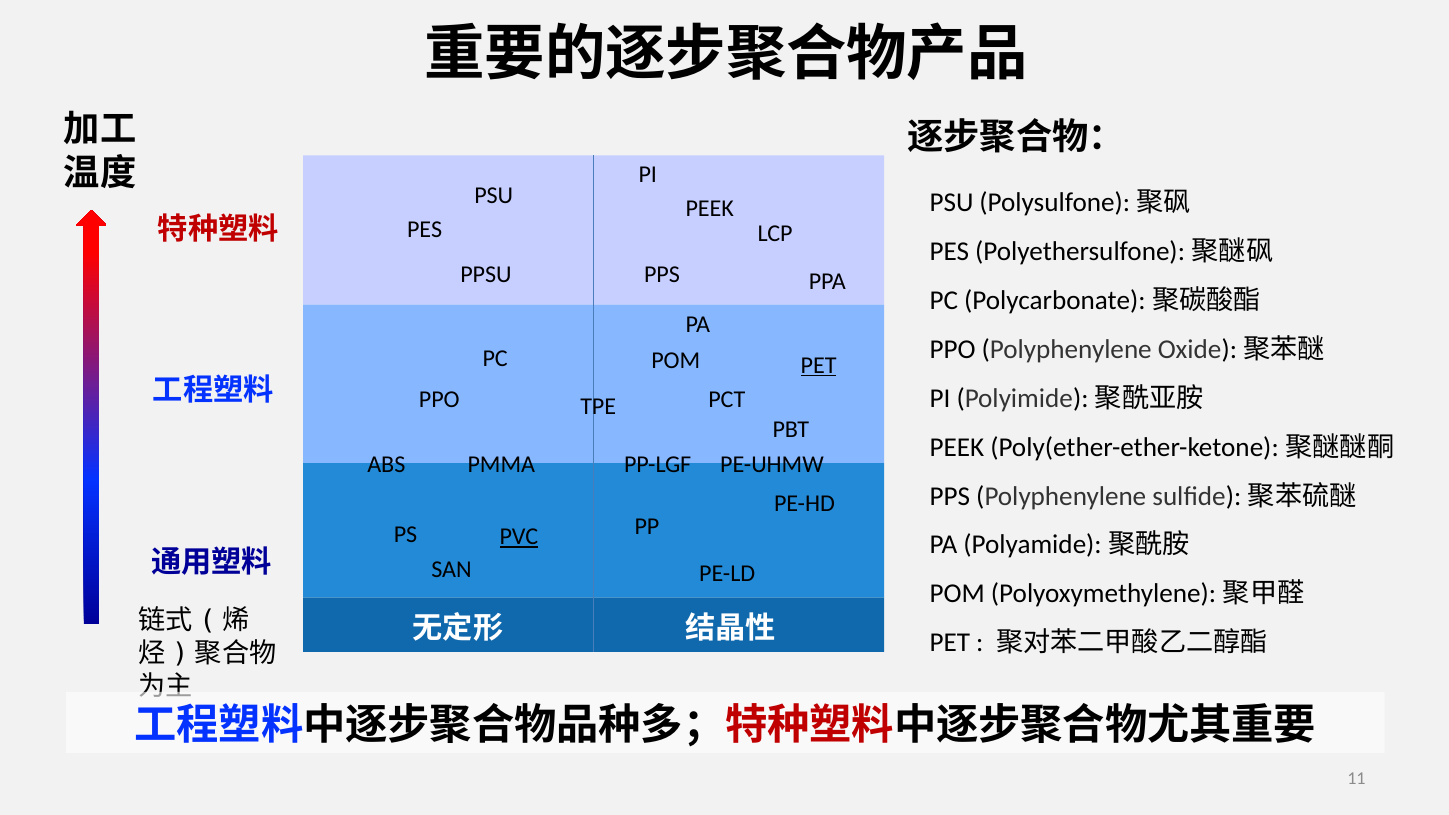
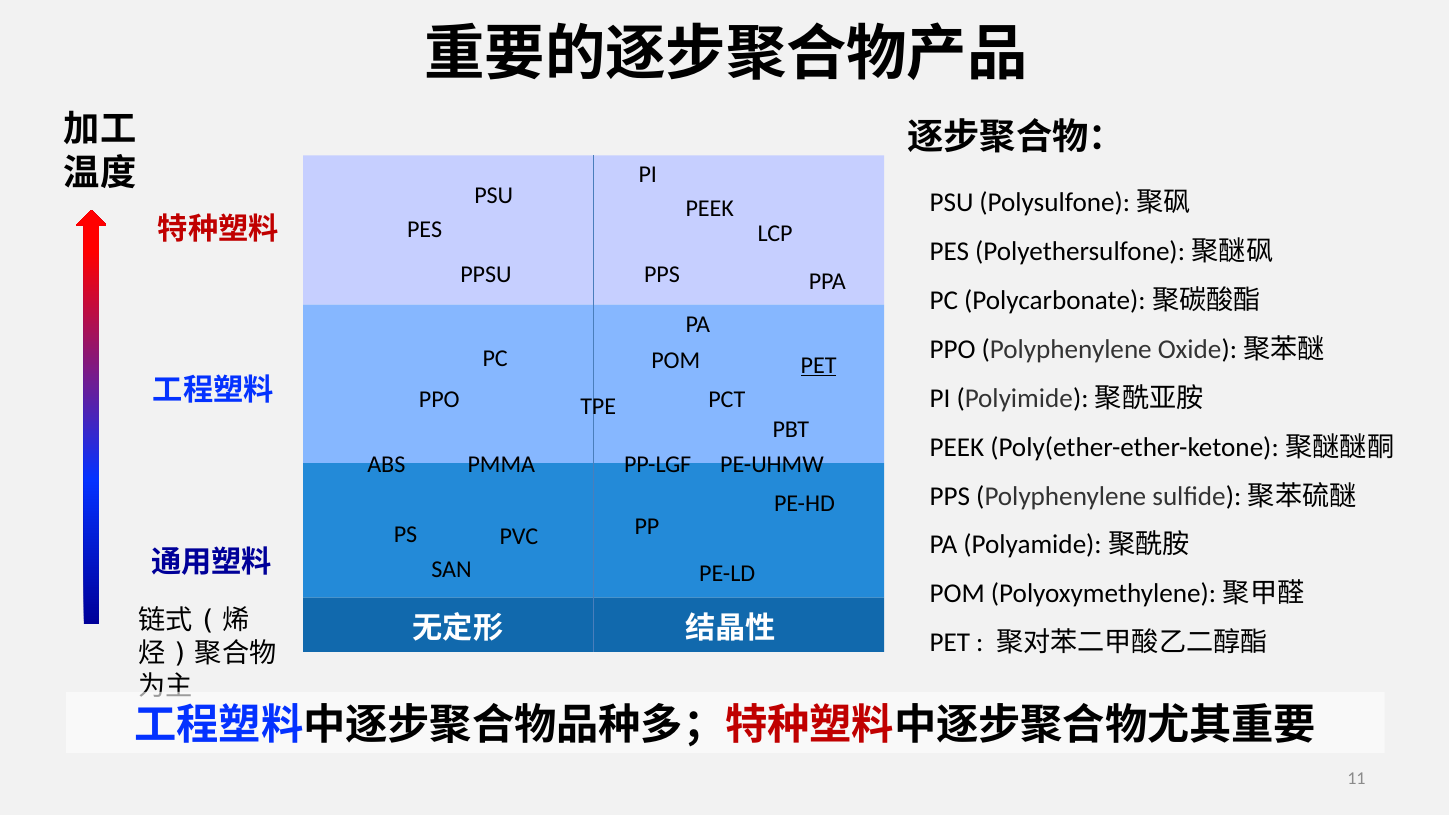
PVC underline: present -> none (519, 537)
